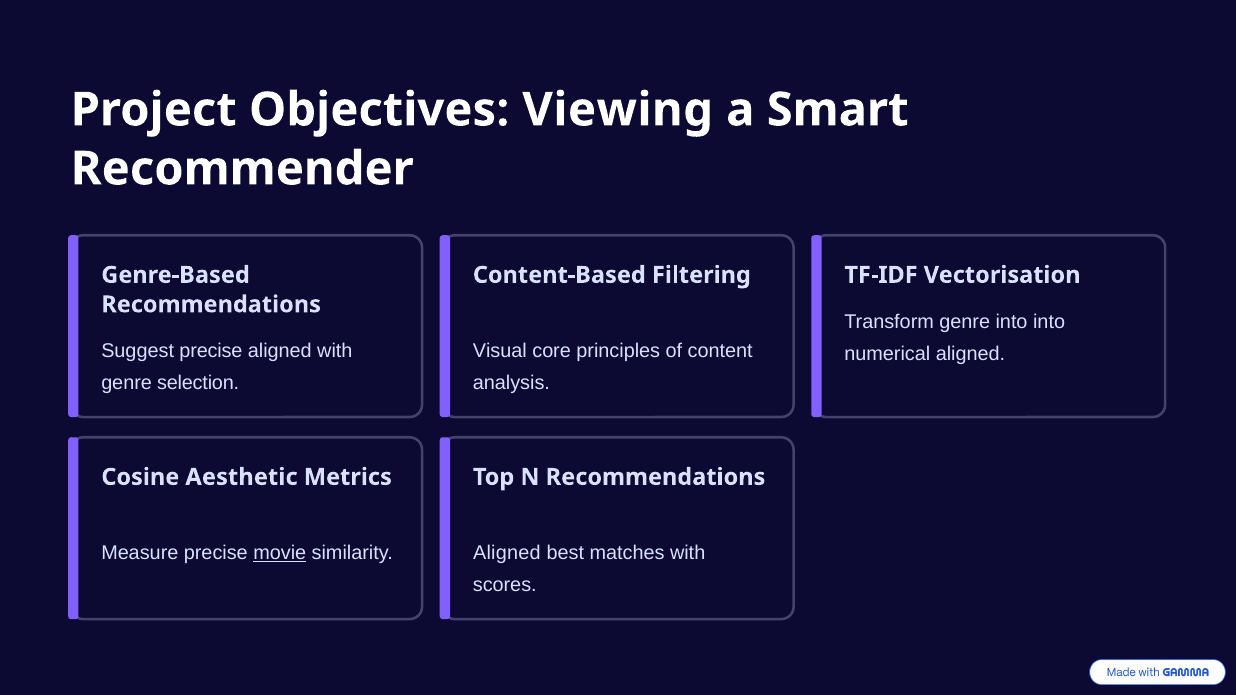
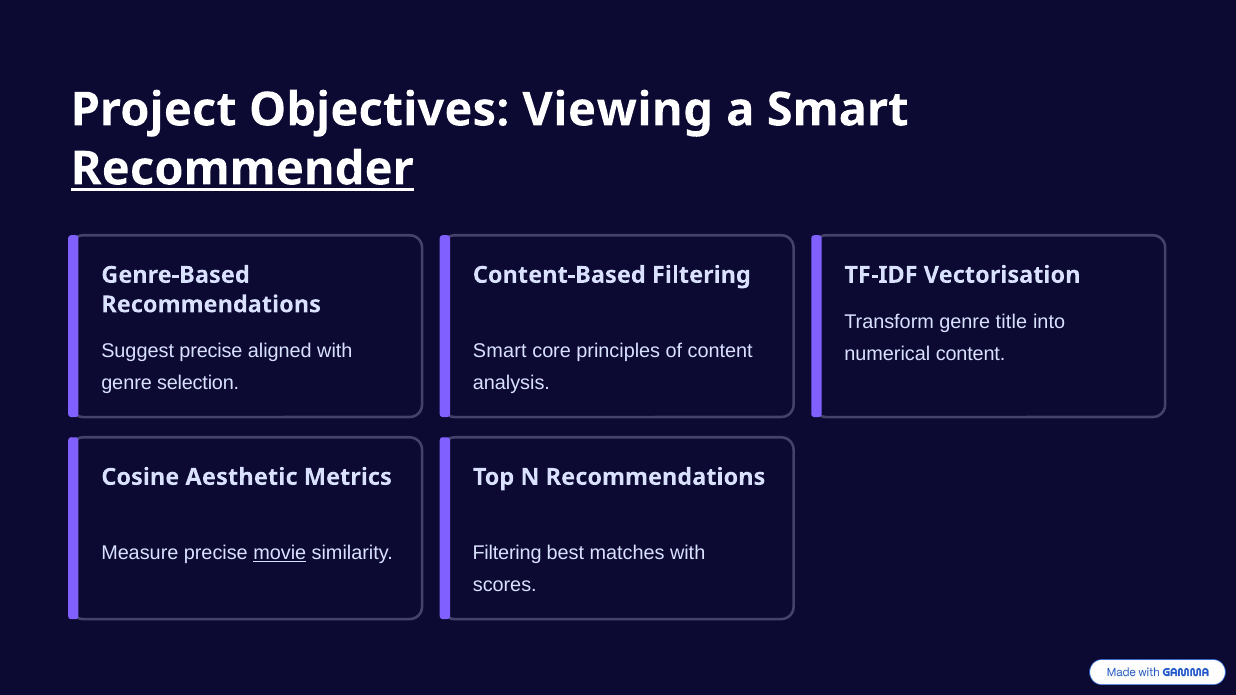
Recommender underline: none -> present (242, 169)
genre into: into -> title (1011, 322)
Visual: Visual -> Smart (500, 351)
numerical aligned: aligned -> content (971, 354)
Aligned: Aligned -> Filtering (507, 553)
